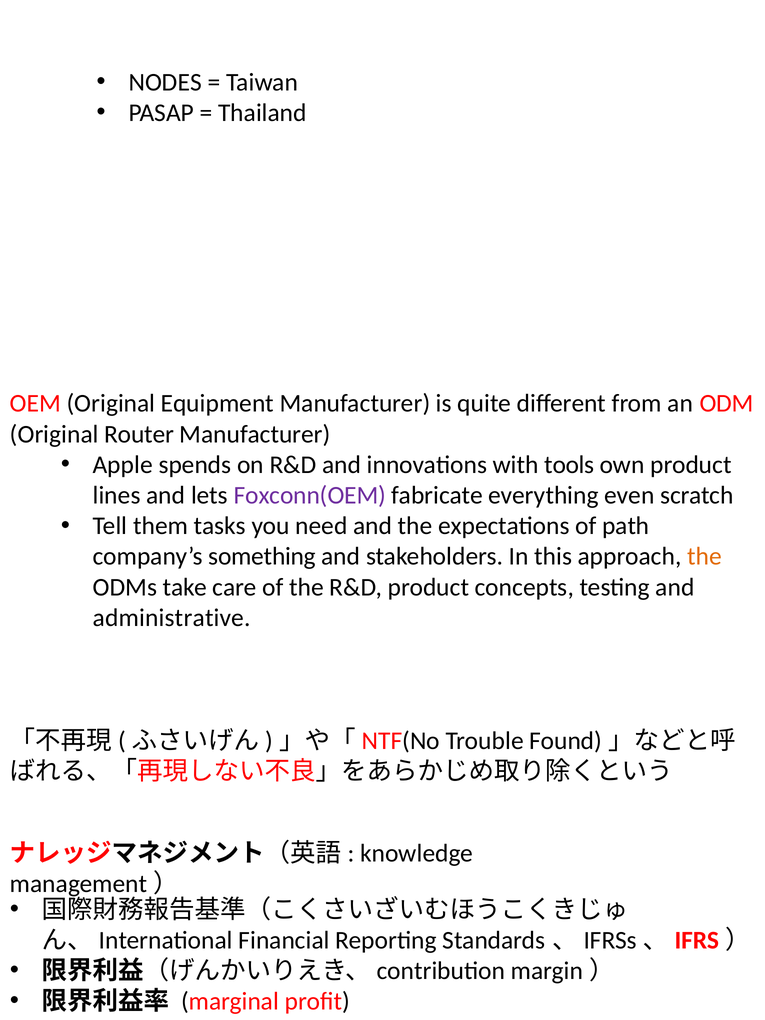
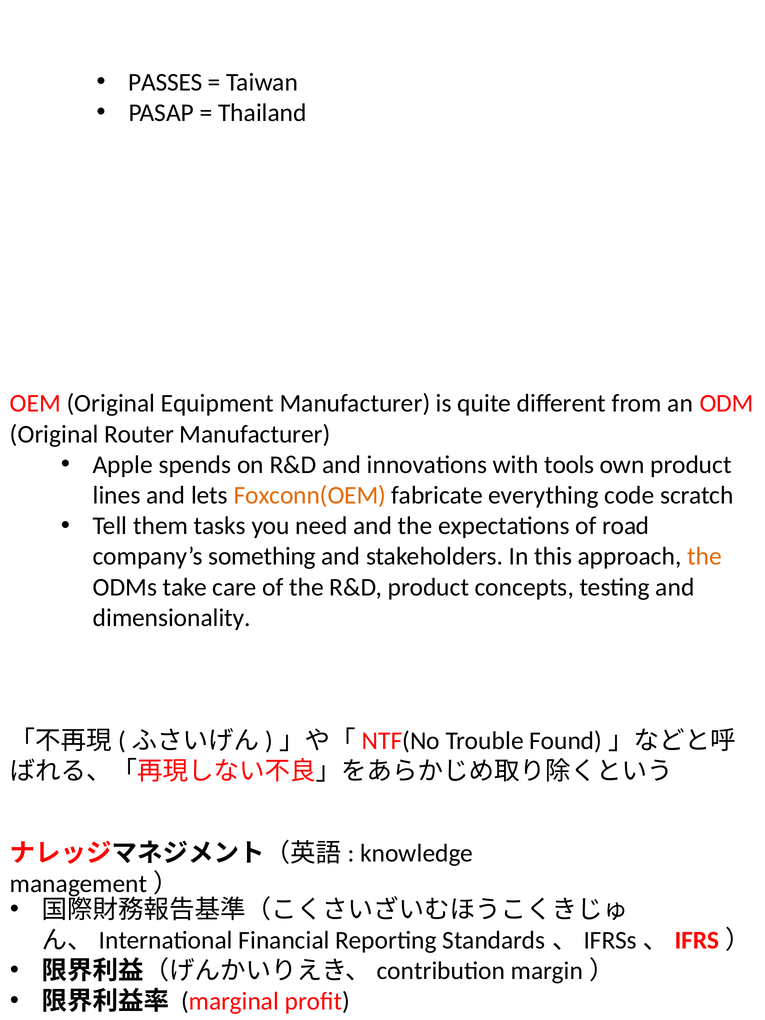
NODES: NODES -> PASSES (165, 82)
Foxconn(OEM colour: purple -> orange (310, 495)
even: even -> code (629, 495)
path: path -> road (626, 526)
administrative: administrative -> dimensionality (172, 618)
